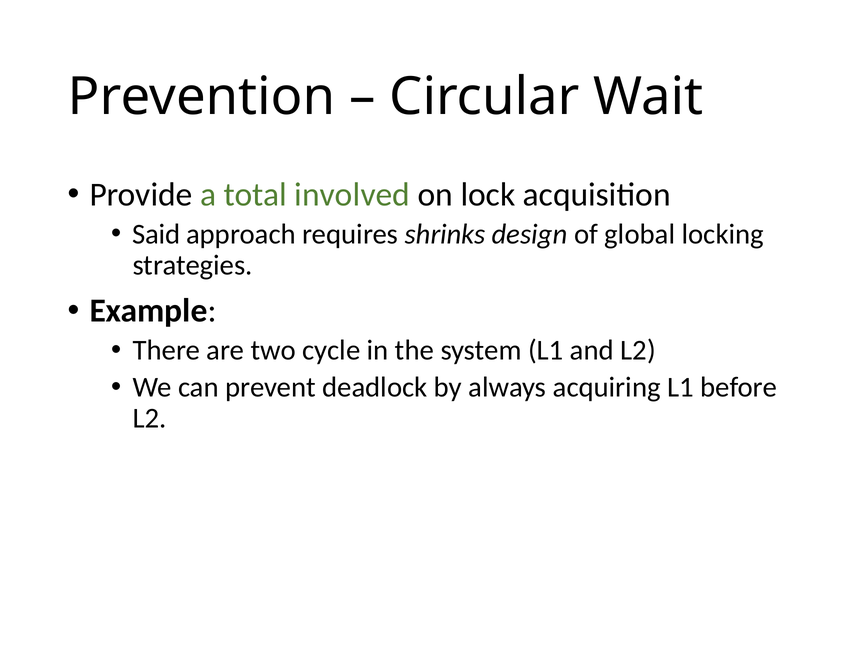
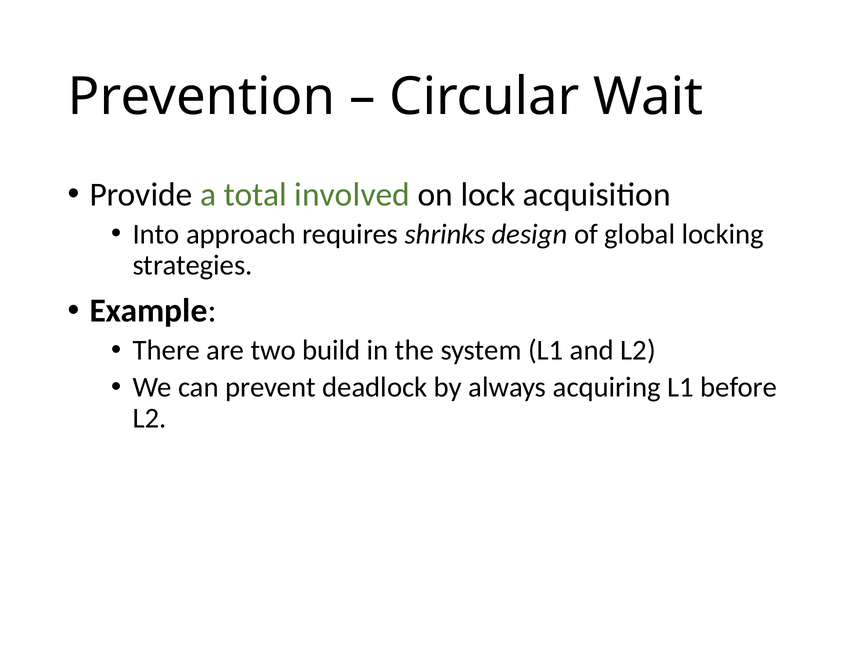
Said: Said -> Into (156, 234)
cycle: cycle -> build (331, 351)
